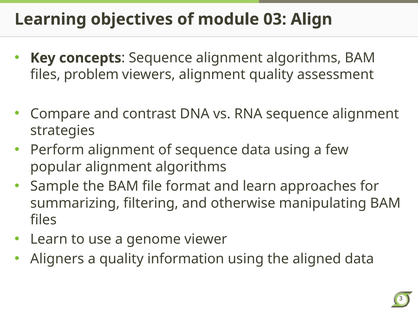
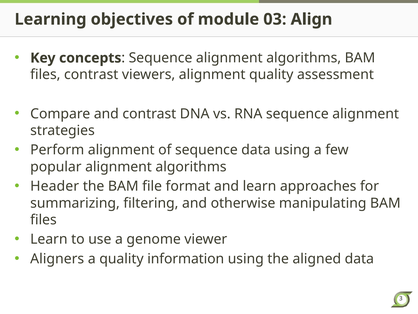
files problem: problem -> contrast (91, 75)
Sample: Sample -> Header (55, 186)
